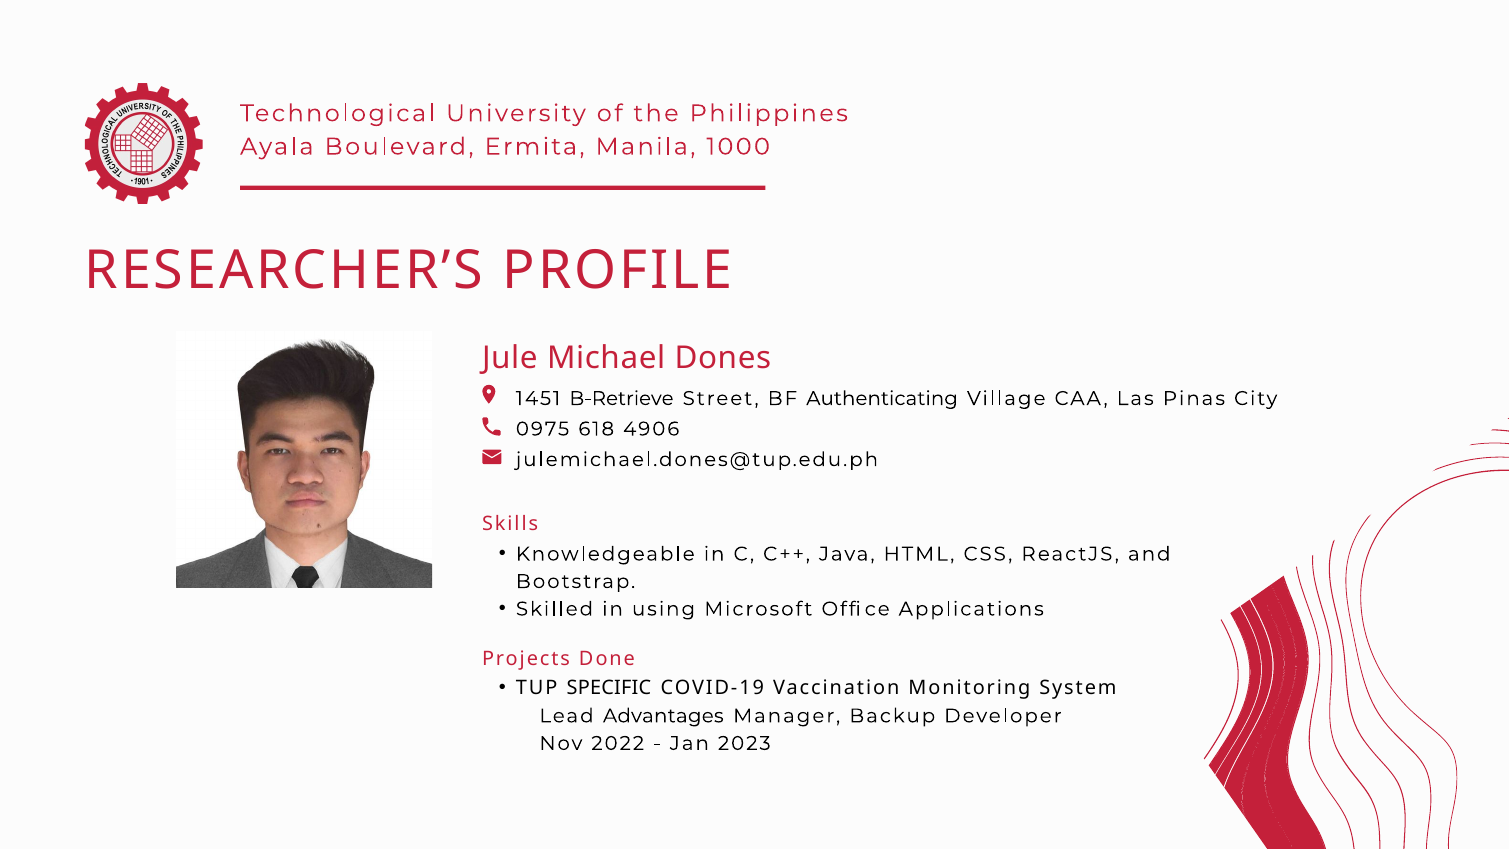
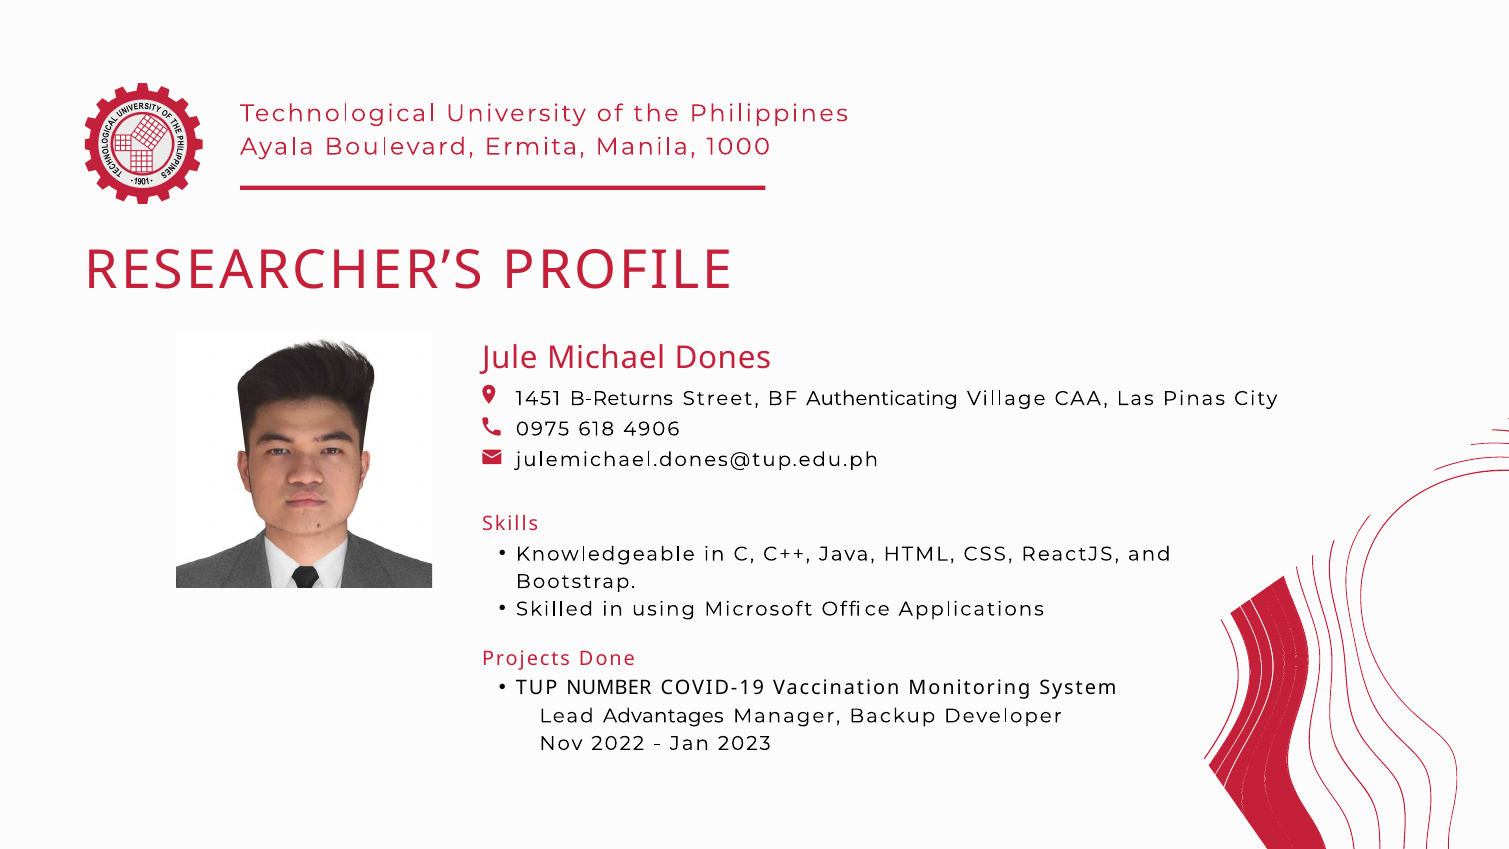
B-Retrieve: B-Retrieve -> B-Returns (621, 398)
SPECIFIC: SPECIFIC -> NUMBER (609, 688)
